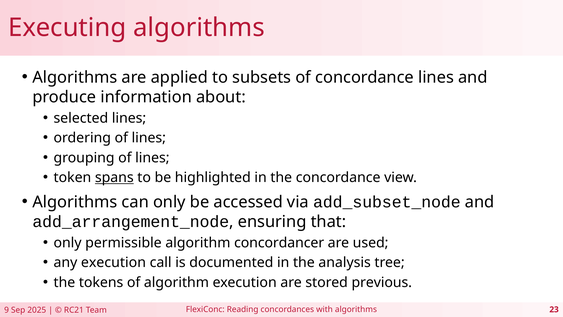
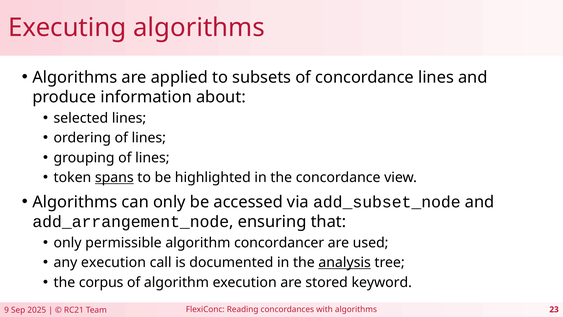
analysis underline: none -> present (345, 262)
tokens: tokens -> corpus (101, 282)
previous: previous -> keyword (382, 282)
